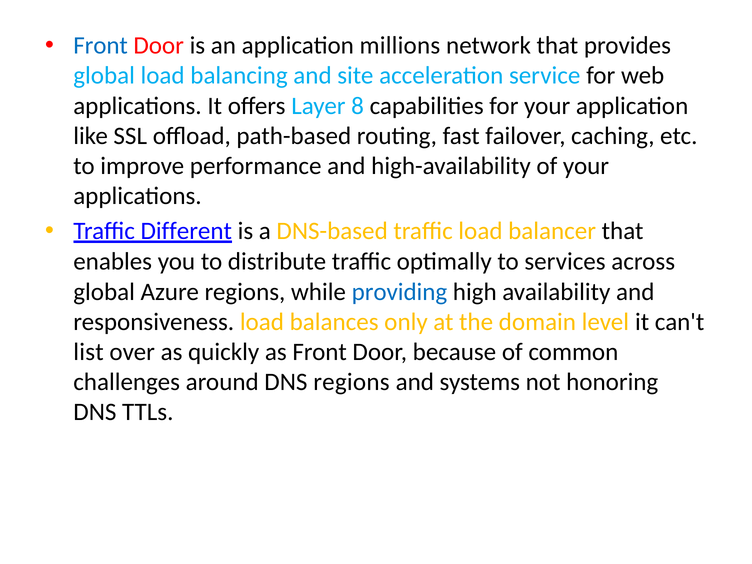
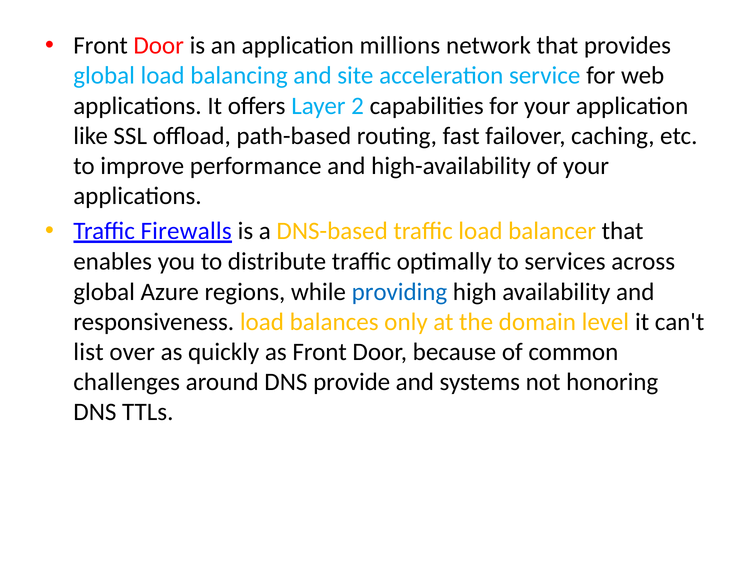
Front colour: blue -> black (101, 46)
8: 8 -> 2 (358, 106)
Different: Different -> Firewalls (186, 231)
DNS regions: regions -> provide (352, 382)
